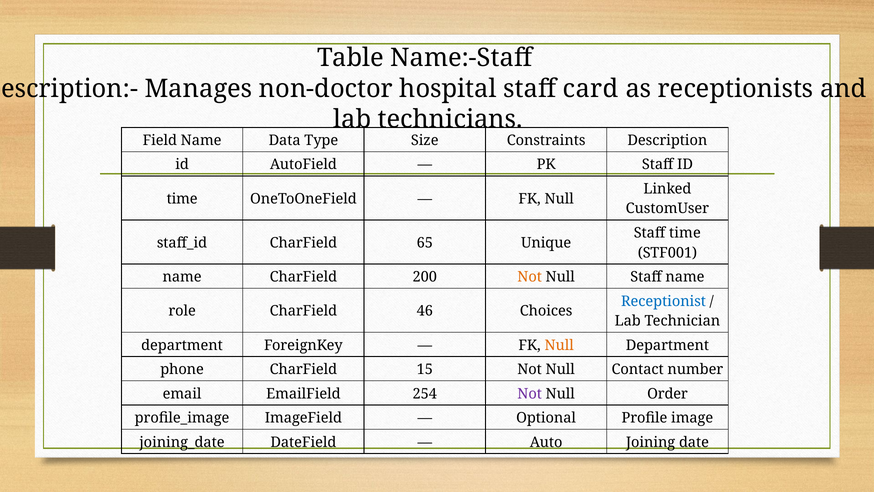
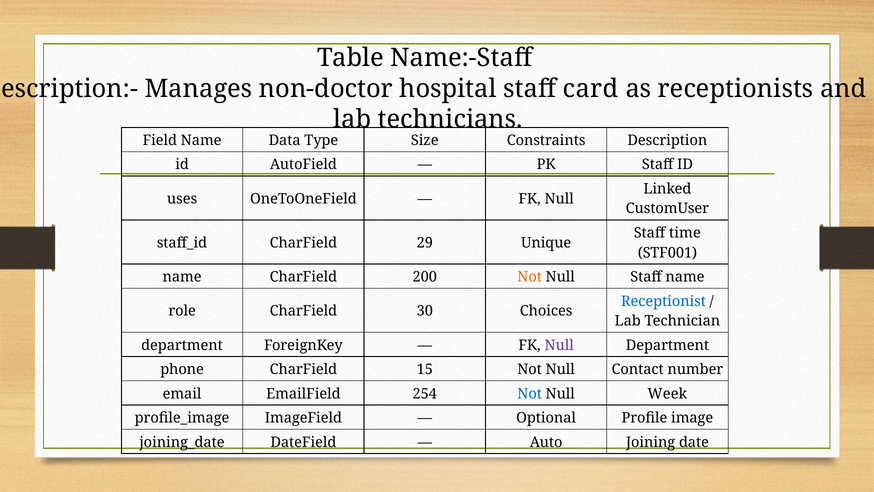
time: time -> uses (182, 199)
65: 65 -> 29 (425, 243)
46: 46 -> 30 (425, 311)
Null colour: orange -> purple (559, 345)
Not colour: purple -> blue (530, 393)
Order: Order -> Week (667, 393)
